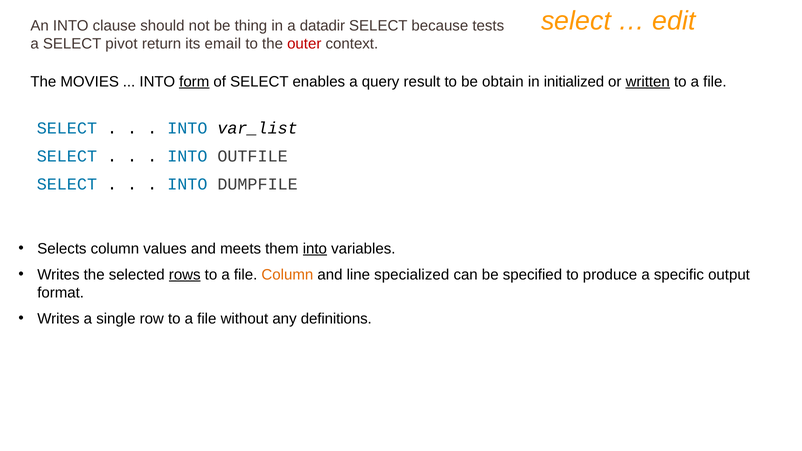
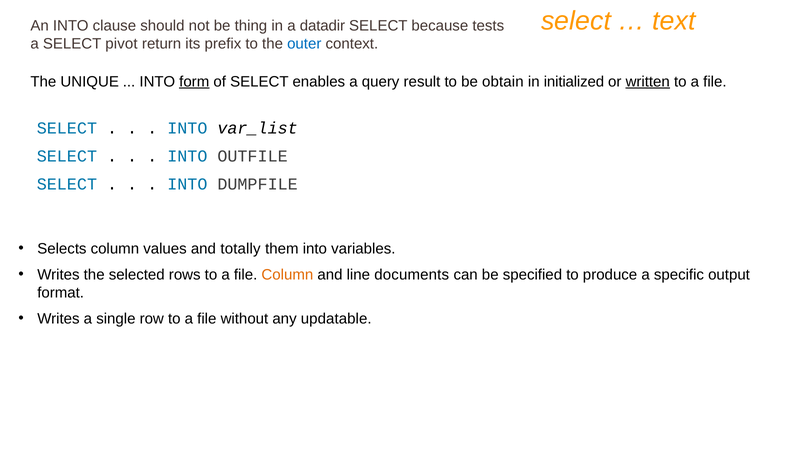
edit: edit -> text (674, 21)
email: email -> prefix (223, 44)
outer colour: red -> blue (304, 44)
MOVIES: MOVIES -> UNIQUE (90, 82)
meets: meets -> totally (241, 249)
into underline: present -> none (315, 249)
rows underline: present -> none (185, 275)
specialized: specialized -> documents (412, 275)
definitions: definitions -> updatable (336, 319)
